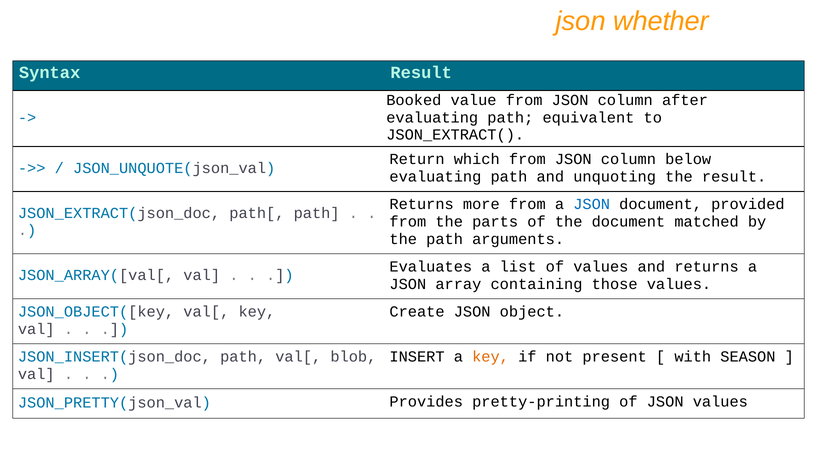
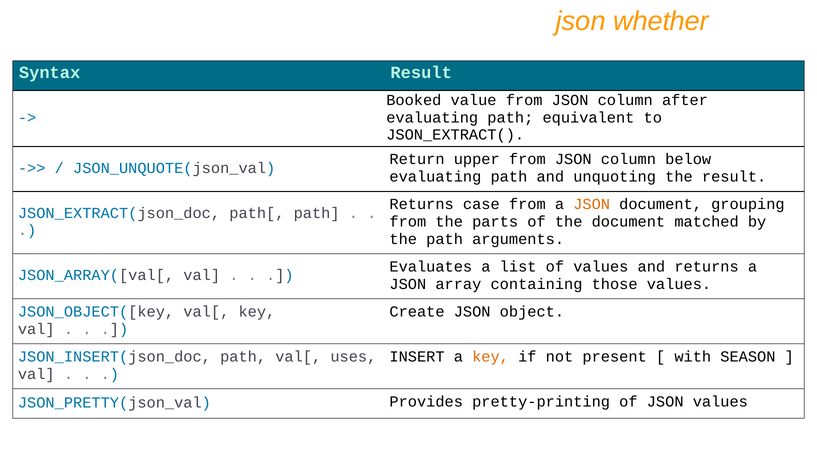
which: which -> upper (477, 159)
more: more -> case (481, 204)
JSON colour: blue -> orange (592, 204)
provided: provided -> grouping (748, 204)
blob: blob -> uses (353, 356)
